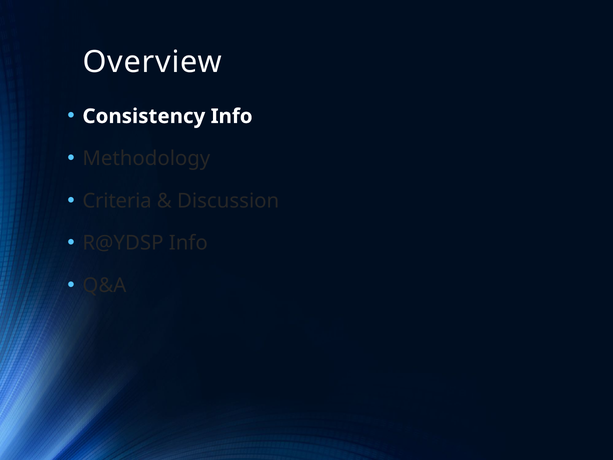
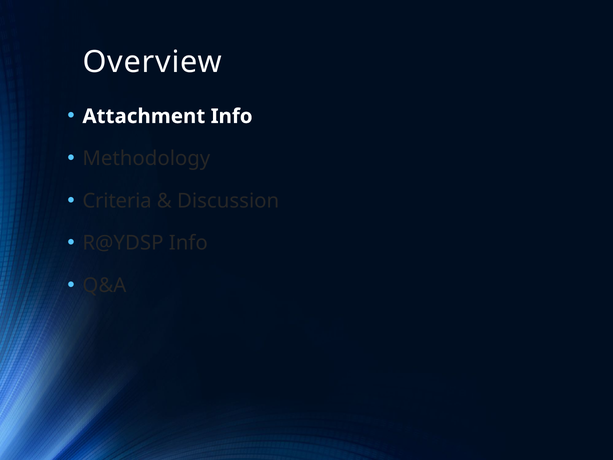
Consistency: Consistency -> Attachment (144, 116)
